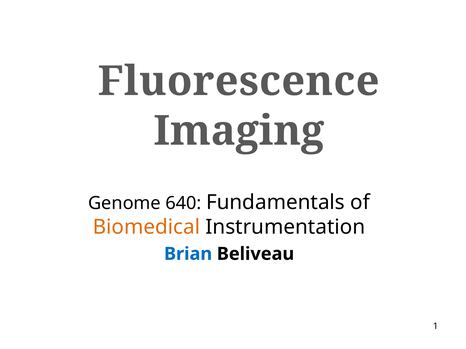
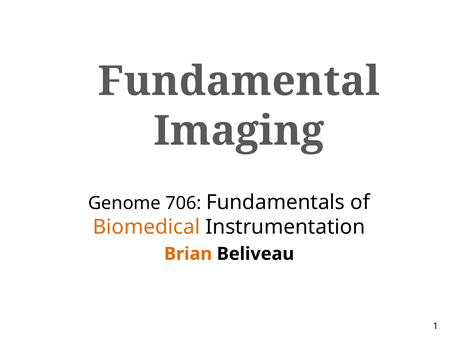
Fluorescence: Fluorescence -> Fundamental (239, 81)
640: 640 -> 706 (183, 203)
Brian colour: blue -> orange (188, 254)
